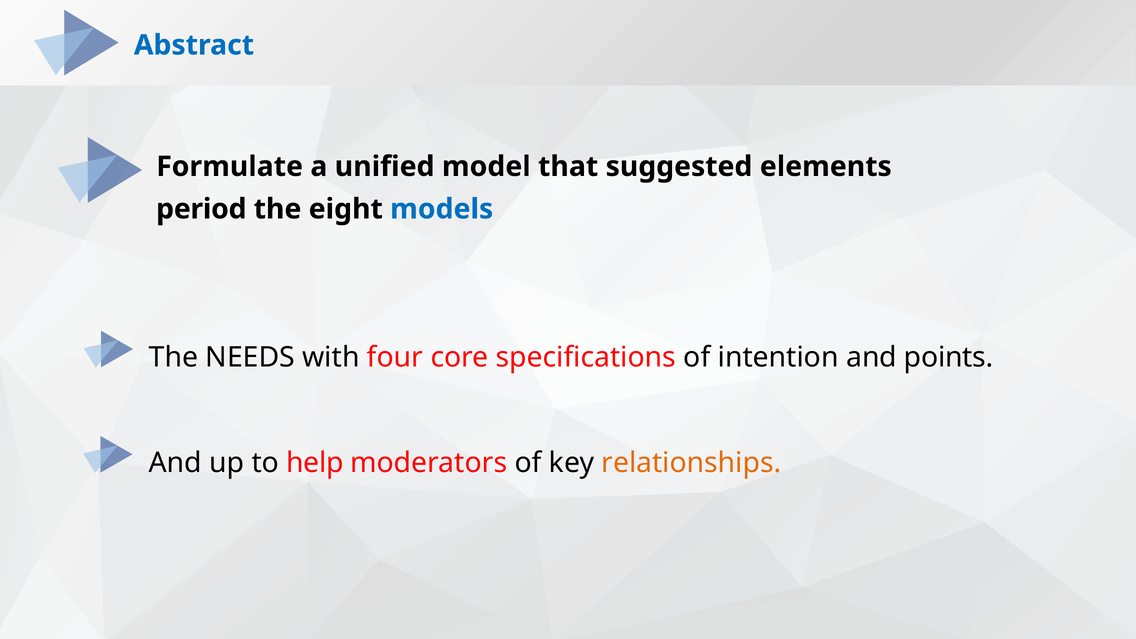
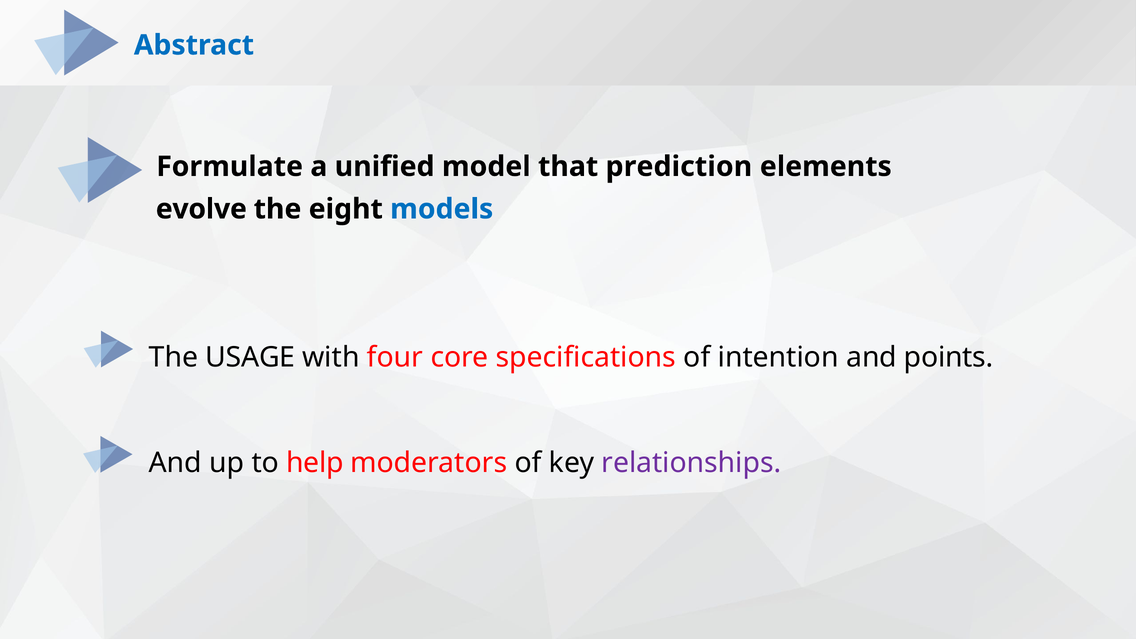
suggested: suggested -> prediction (679, 167)
period: period -> evolve (201, 209)
NEEDS: NEEDS -> USAGE (250, 357)
relationships colour: orange -> purple (691, 463)
